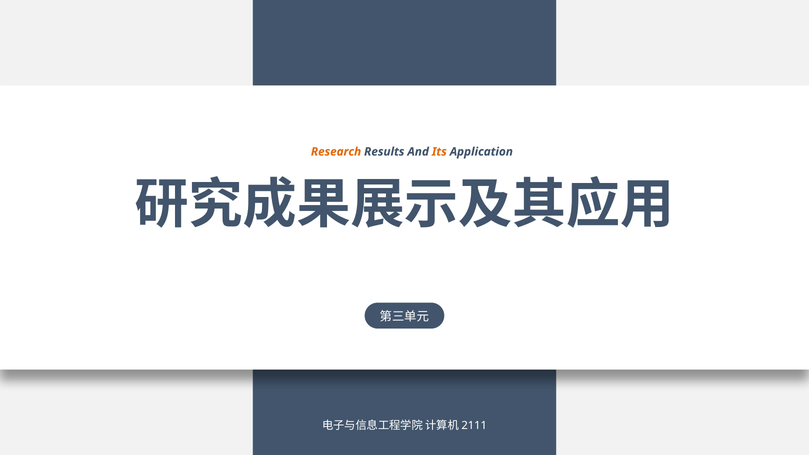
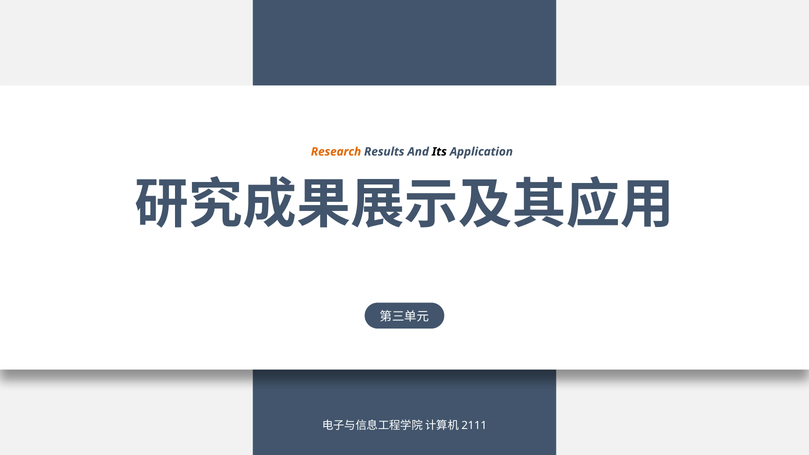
Its colour: orange -> black (439, 152)
